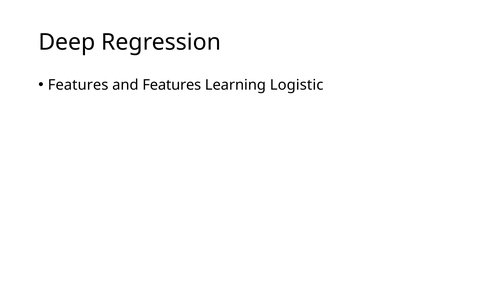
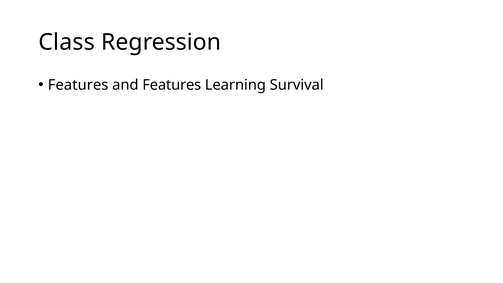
Deep: Deep -> Class (67, 42)
Logistic: Logistic -> Survival (297, 85)
